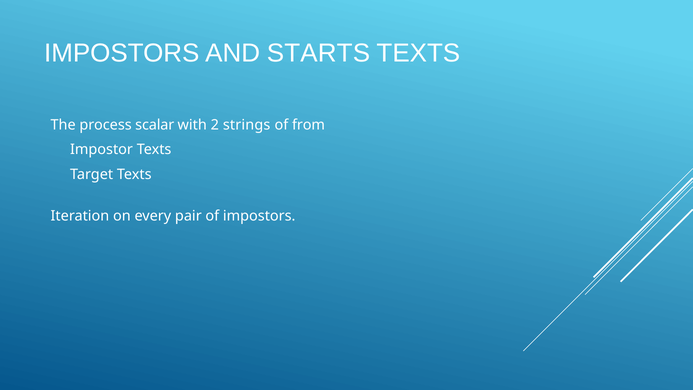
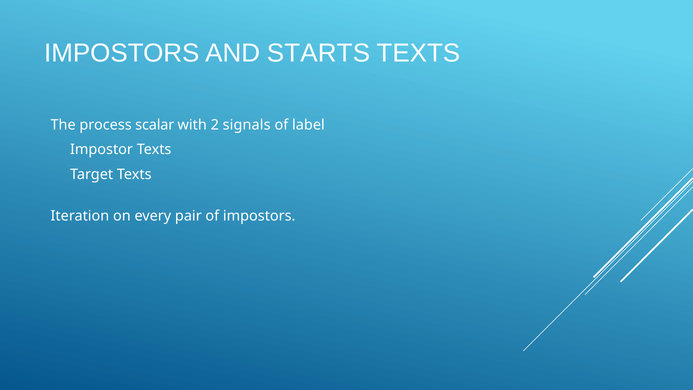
strings: strings -> signals (247, 125)
from: from -> label (308, 125)
